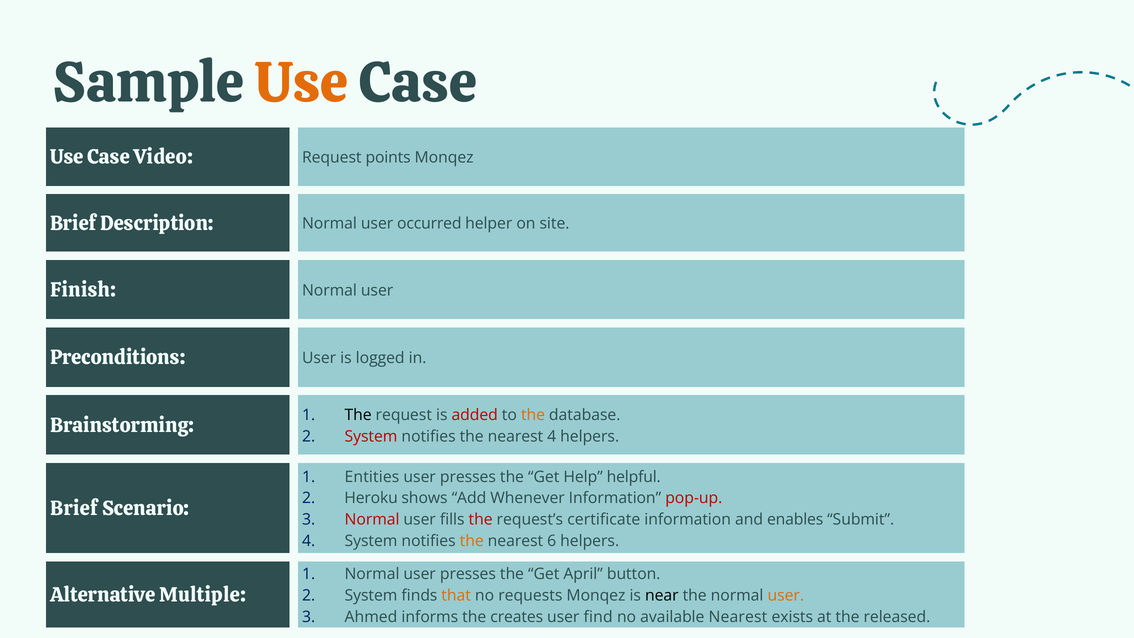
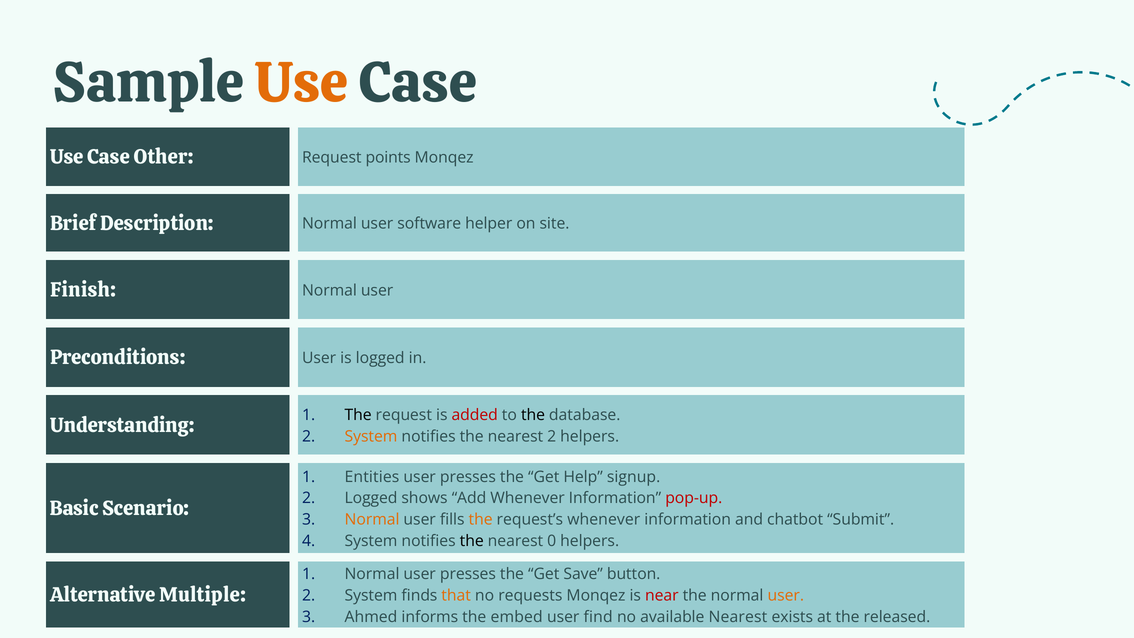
Video: Video -> Other (164, 157)
occurred: occurred -> software (429, 224)
the colour: orange -> black (533, 415)
Brainstorming: Brainstorming -> Understanding (122, 425)
System colour: red -> orange (371, 436)
nearest 4: 4 -> 2 (552, 436)
helpful: helpful -> signup (634, 477)
Heroku: Heroku -> Logged (371, 498)
Brief: Brief -> Basic (74, 508)
Normal colour: red -> orange (372, 520)
the colour: red -> orange (481, 520)
request’s certificate: certificate -> whenever (604, 520)
enables: enables -> chatbot (795, 520)
the colour: orange -> black (472, 541)
6: 6 -> 0 (552, 541)
April: April -> Save (583, 574)
near colour: black -> red (662, 595)
creates: creates -> embed (517, 617)
